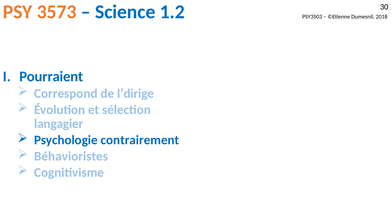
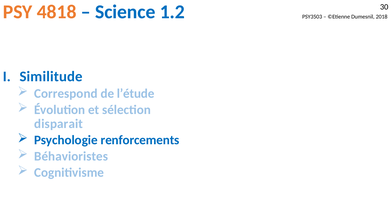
3573: 3573 -> 4818 (57, 12)
Pourraient: Pourraient -> Similitude (51, 76)
l’dirige: l’dirige -> l’étude (136, 93)
langagier: langagier -> disparait (59, 124)
contrairement: contrairement -> renforcements (140, 140)
